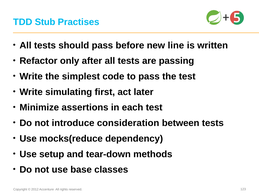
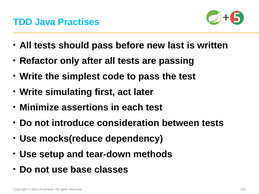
Stub: Stub -> Java (45, 22)
line: line -> last (176, 45)
